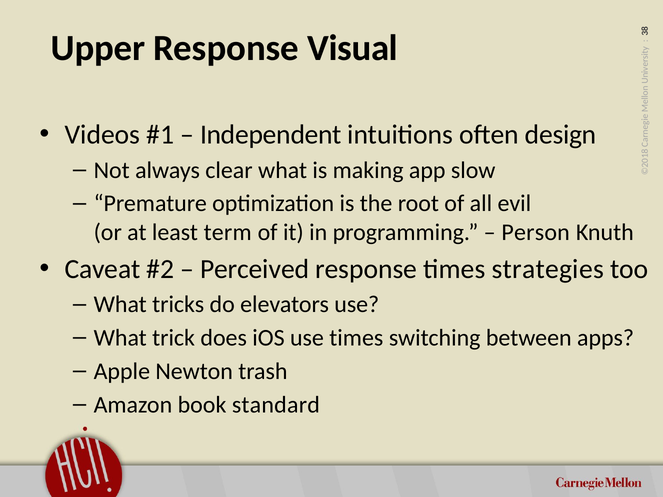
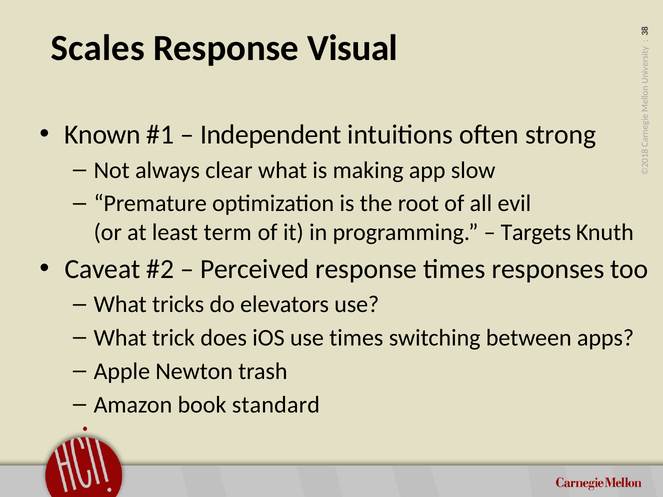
Upper: Upper -> Scales (98, 48)
Videos: Videos -> Known (103, 135)
design: design -> strong (561, 135)
Person: Person -> Targets (536, 232)
strategies: strategies -> responses (548, 269)
